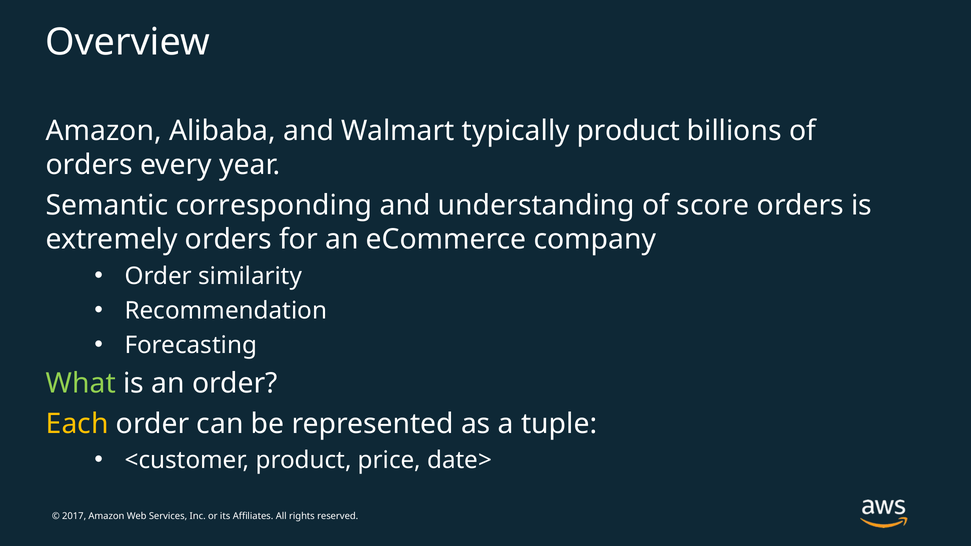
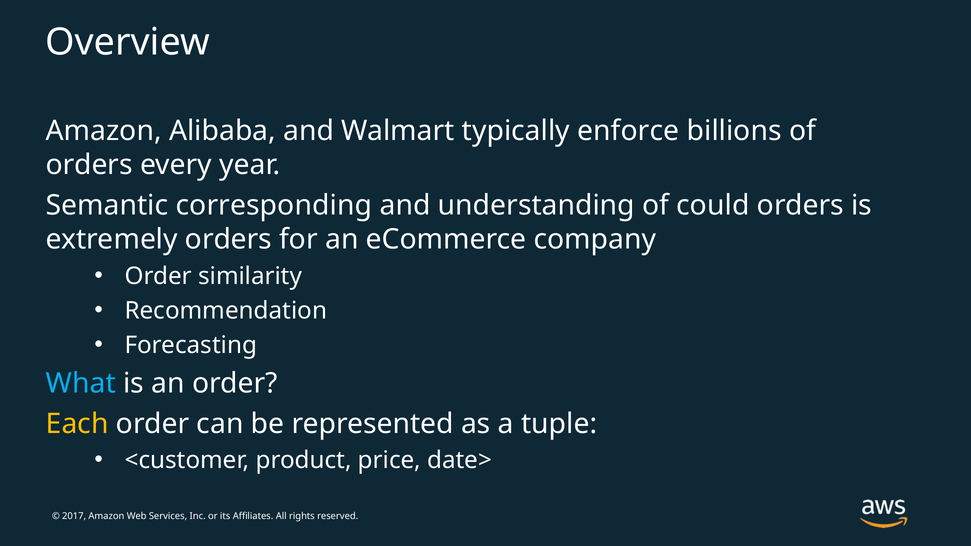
typically product: product -> enforce (628, 131)
score: score -> could (713, 205)
What colour: light green -> light blue (81, 383)
